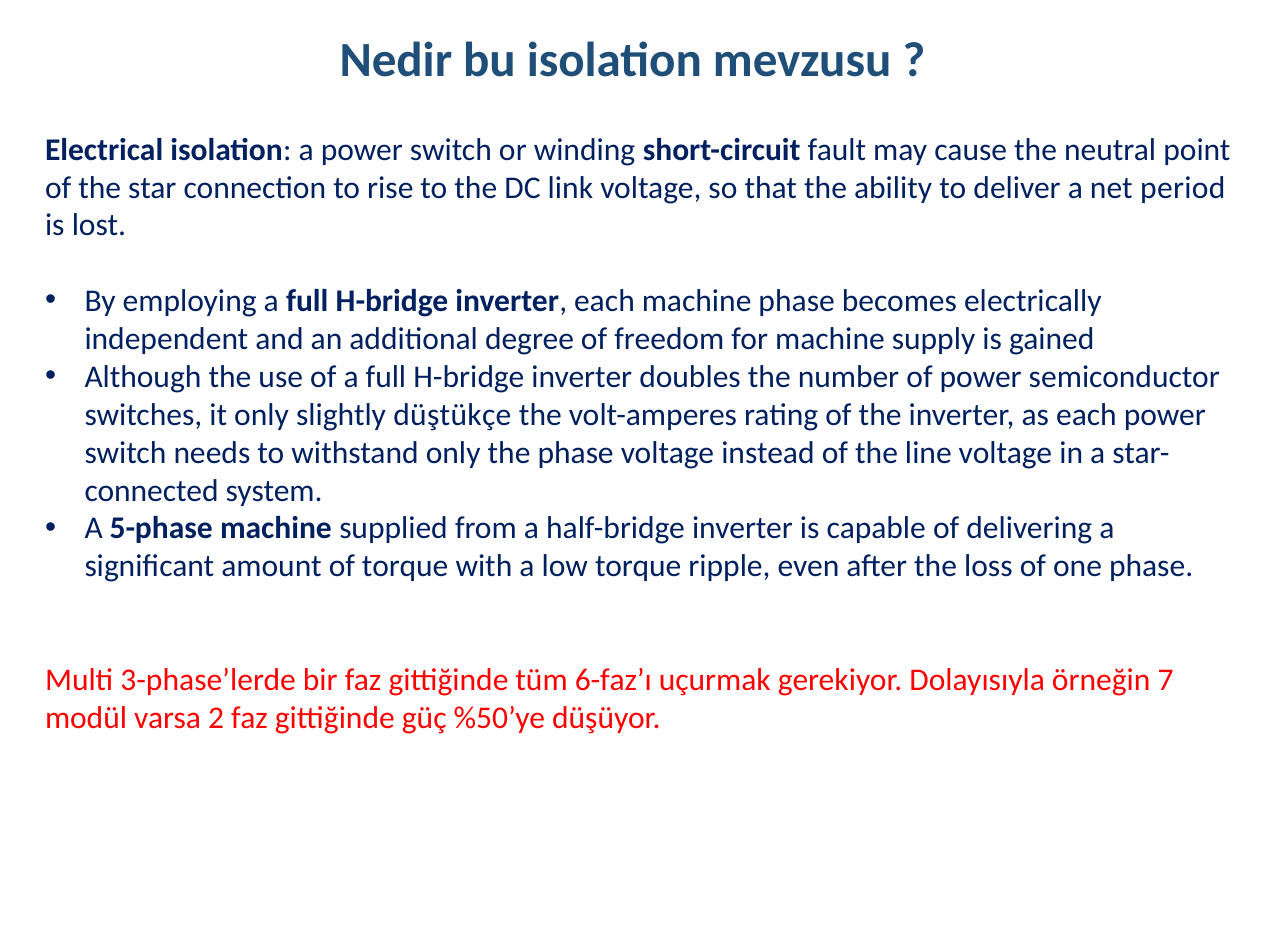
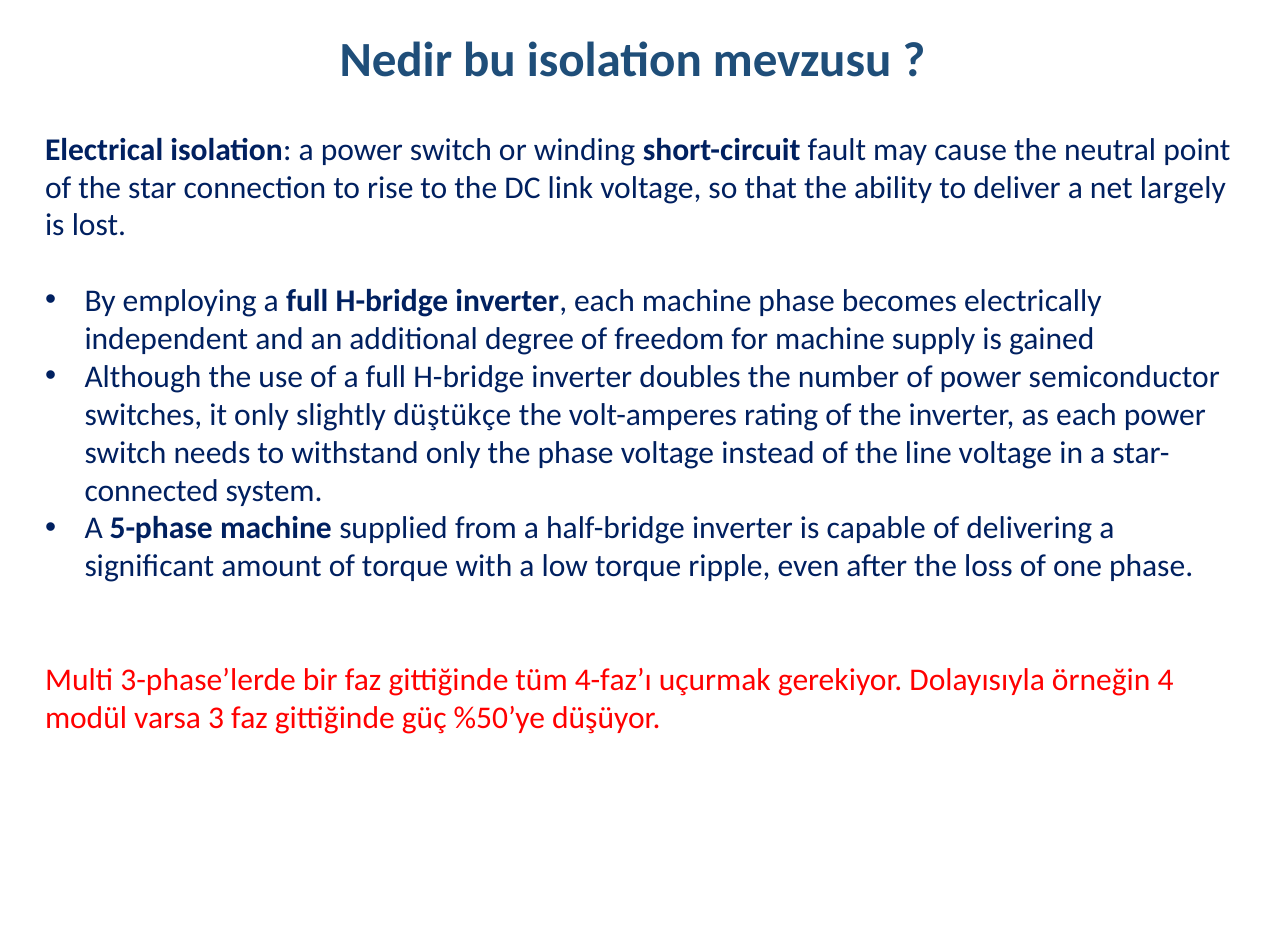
period: period -> largely (1183, 187)
6-faz’ı: 6-faz’ı -> 4-faz’ı (613, 680)
7: 7 -> 4 (1166, 680)
2: 2 -> 3 (216, 718)
